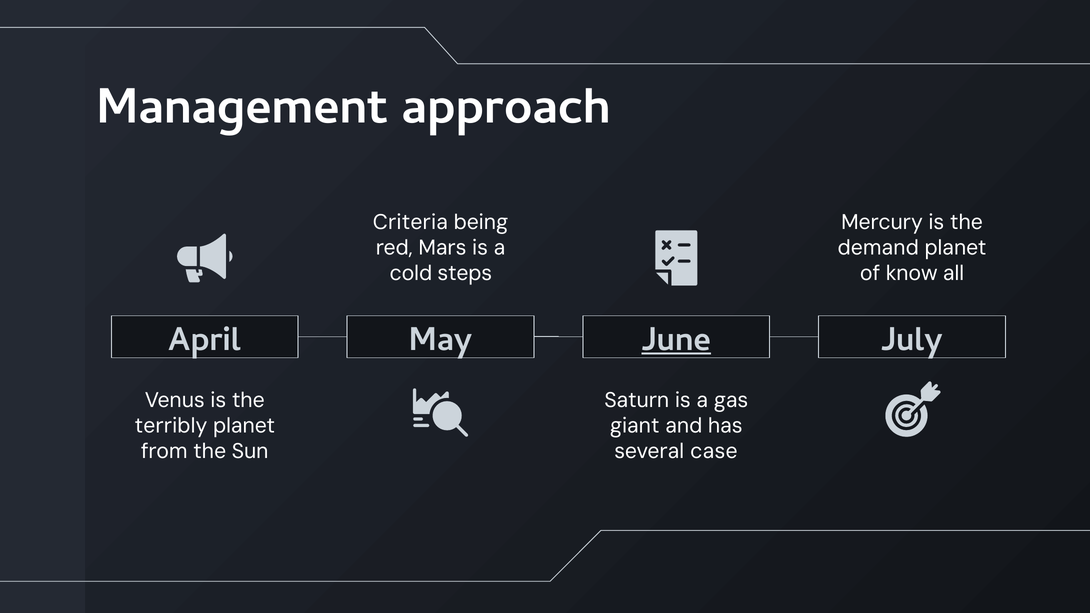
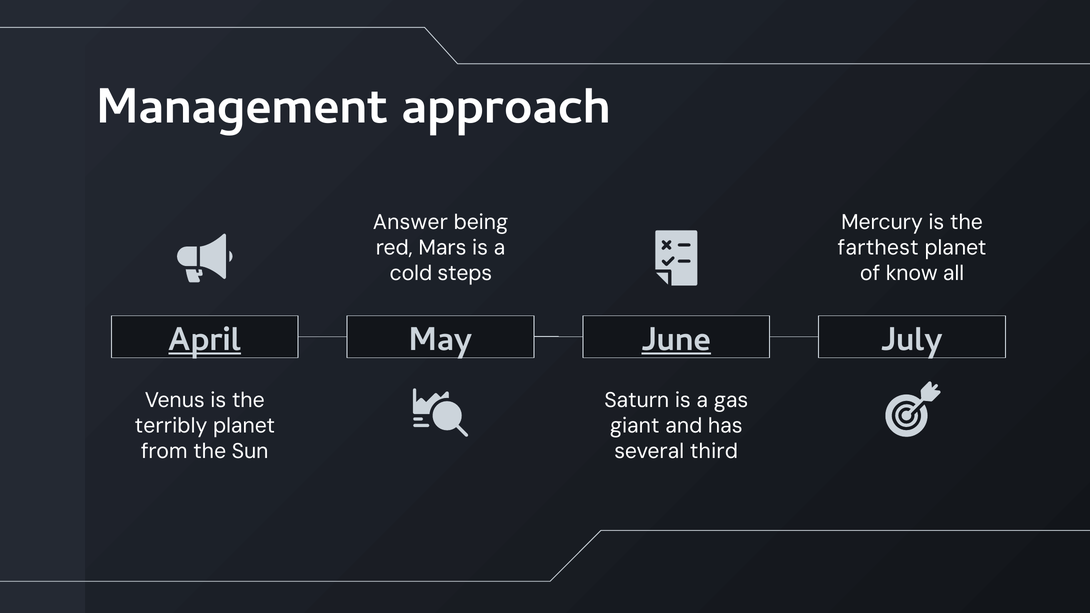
Criteria: Criteria -> Answer (410, 222)
demand: demand -> farthest (878, 248)
April underline: none -> present (205, 339)
case: case -> third (714, 451)
